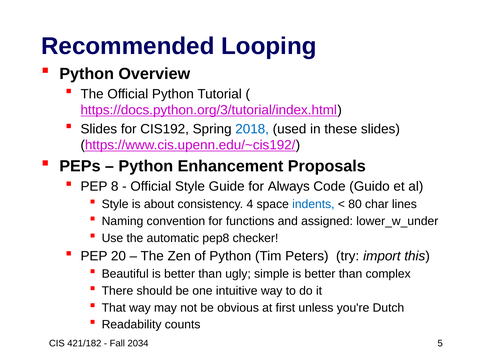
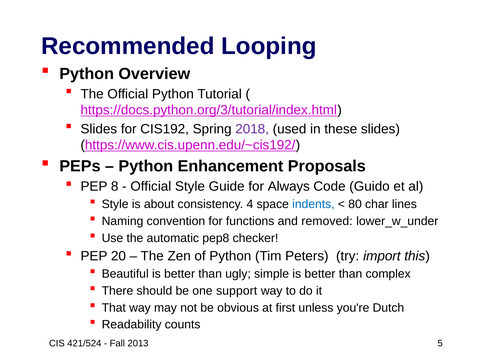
2018 colour: blue -> purple (252, 129)
assigned: assigned -> removed (327, 221)
intuitive: intuitive -> support (237, 291)
421/182: 421/182 -> 421/524 (84, 343)
2034: 2034 -> 2013 (138, 343)
